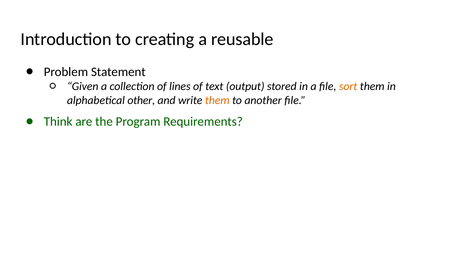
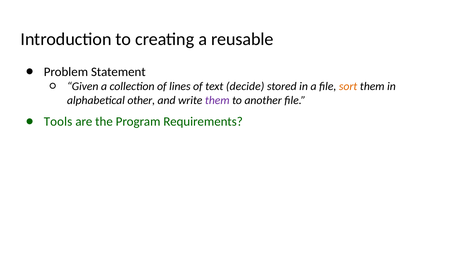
output: output -> decide (245, 87)
them colour: orange -> purple (217, 100)
Think: Think -> Tools (58, 122)
